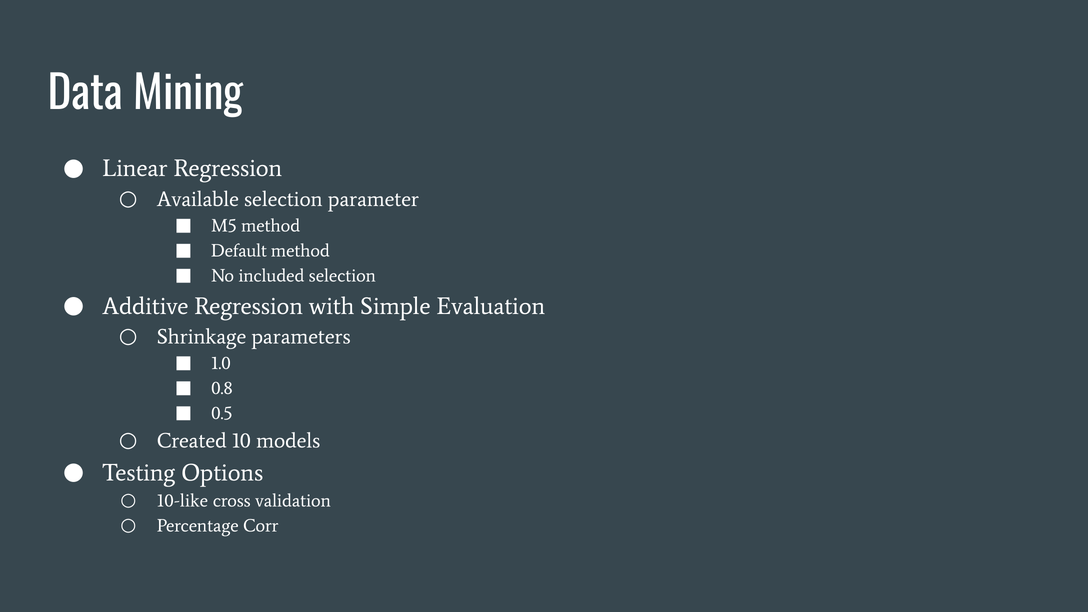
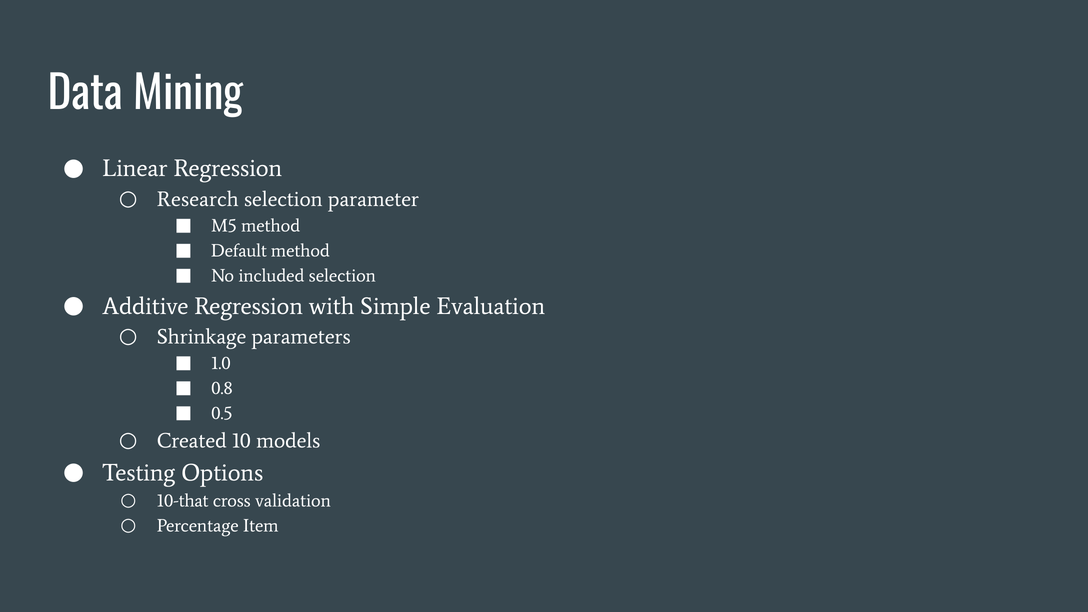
Available: Available -> Research (198, 199)
10-like: 10-like -> 10-that (183, 501)
Corr: Corr -> Item (261, 526)
